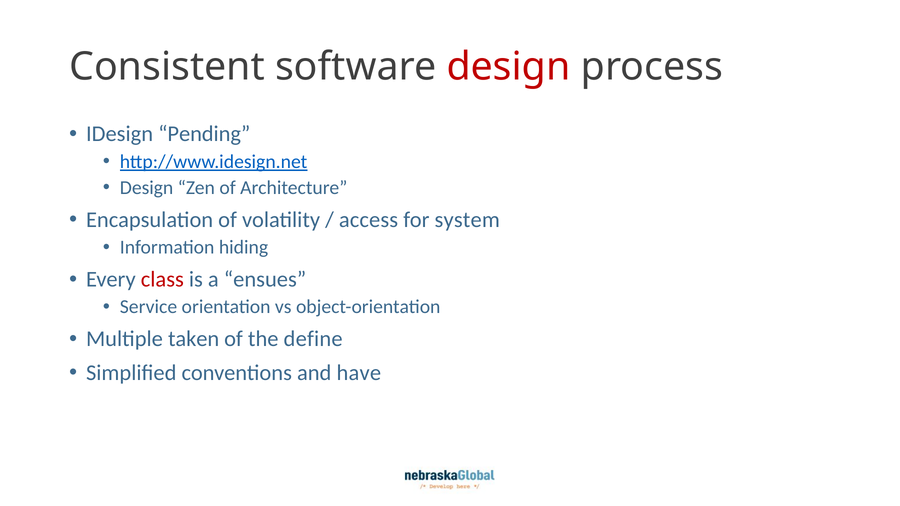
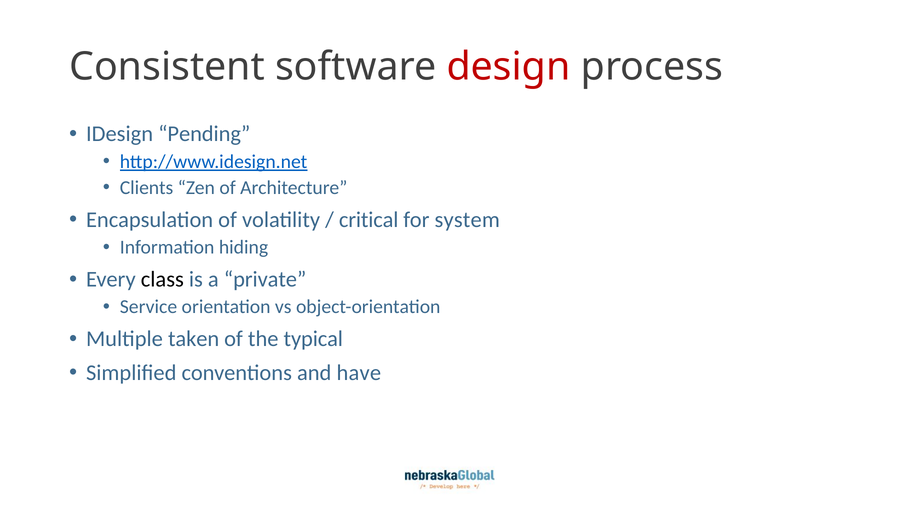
Design: Design -> Clients (147, 188)
access: access -> critical (369, 220)
class colour: red -> black (162, 280)
ensues: ensues -> private (265, 280)
define: define -> typical (313, 339)
